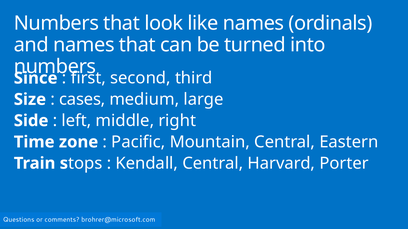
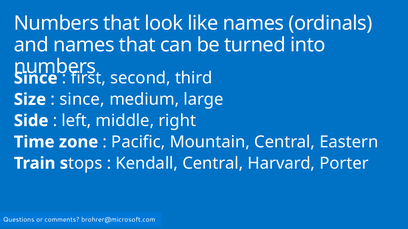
cases: cases -> since (82, 100)
